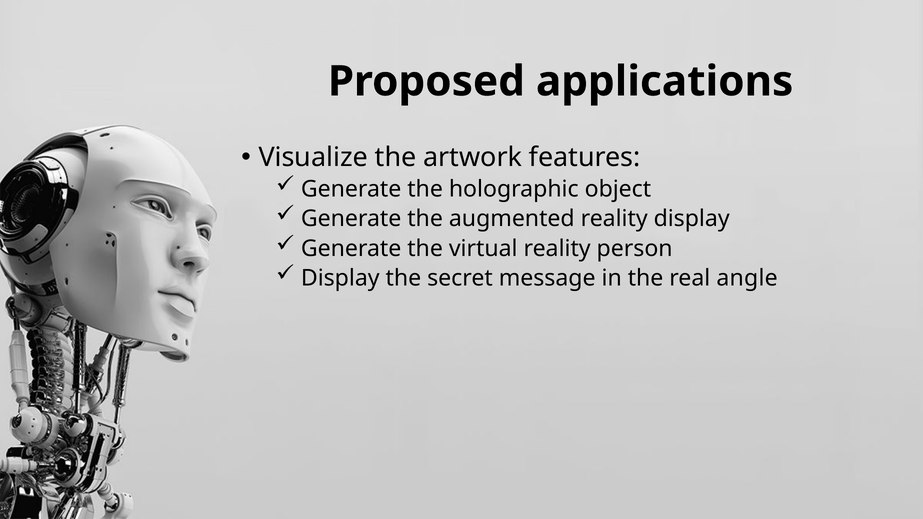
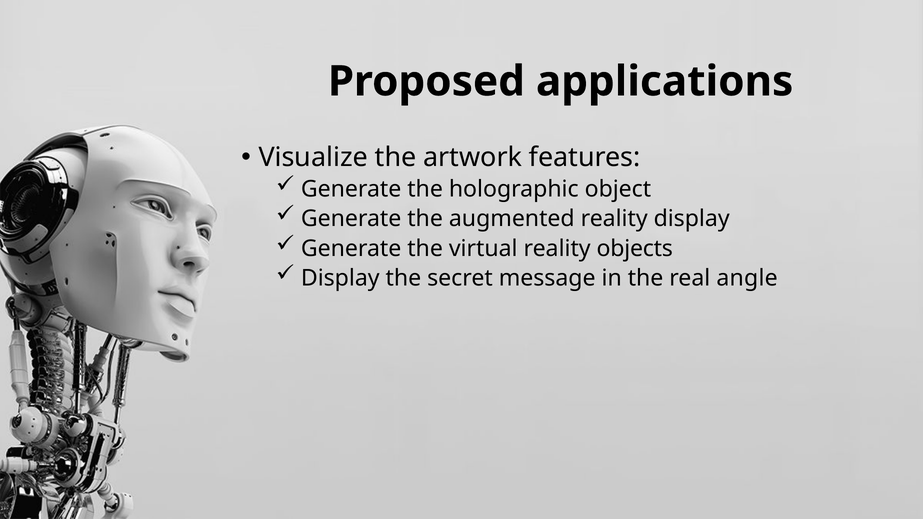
person: person -> objects (635, 249)
